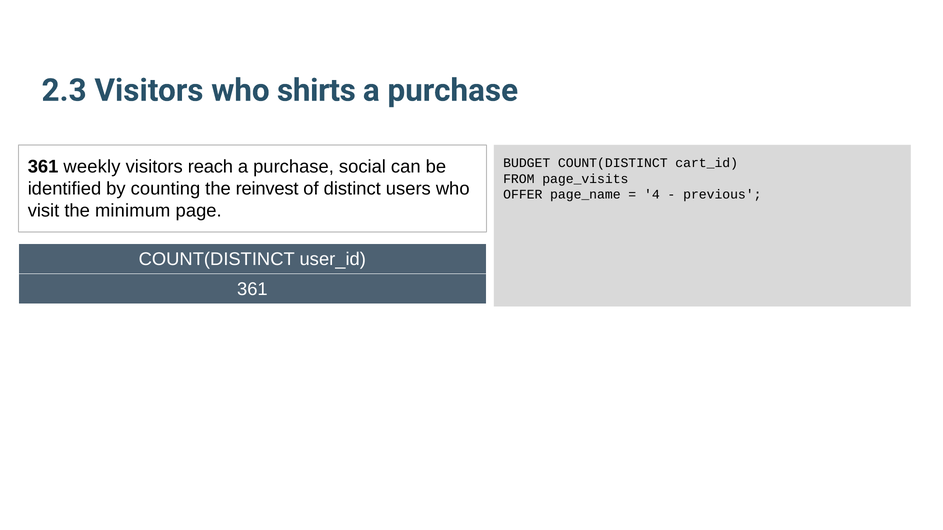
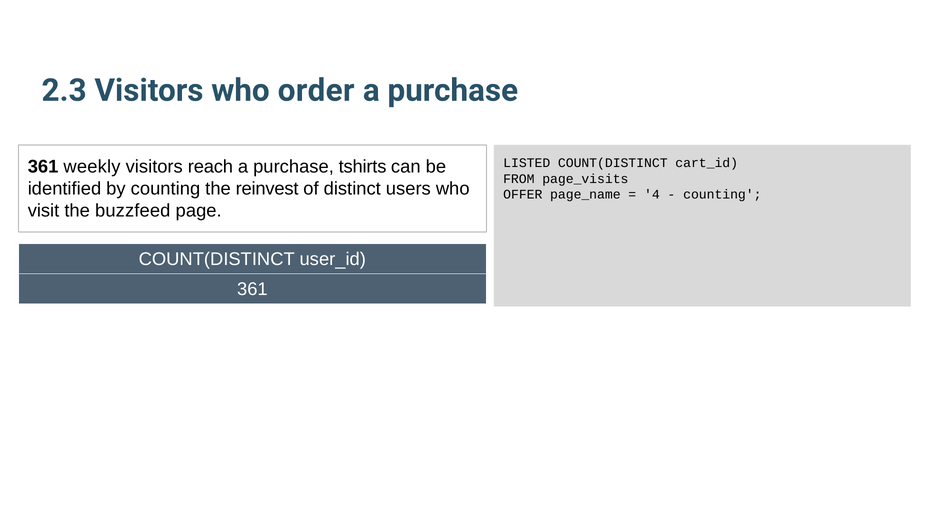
shirts: shirts -> order (316, 90)
social: social -> tshirts (363, 167)
BUDGET: BUDGET -> LISTED (527, 163)
previous: previous -> counting (722, 195)
minimum: minimum -> buzzfeed (133, 211)
